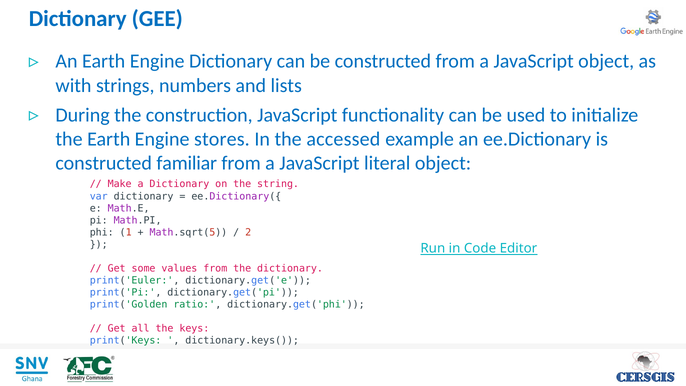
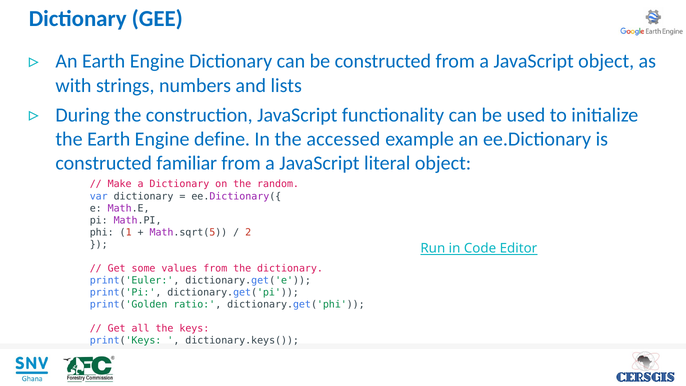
stores: stores -> define (222, 139)
string: string -> random (278, 184)
